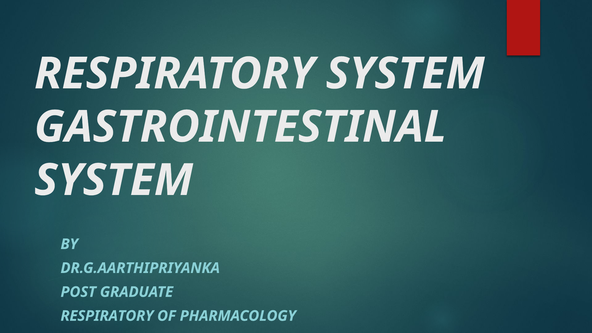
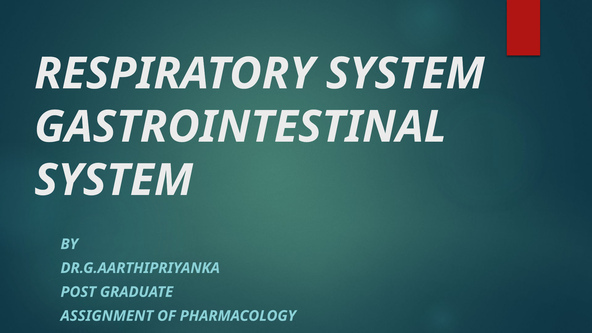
RESPIRATORY: RESPIRATORY -> ASSIGNMENT (107, 316)
